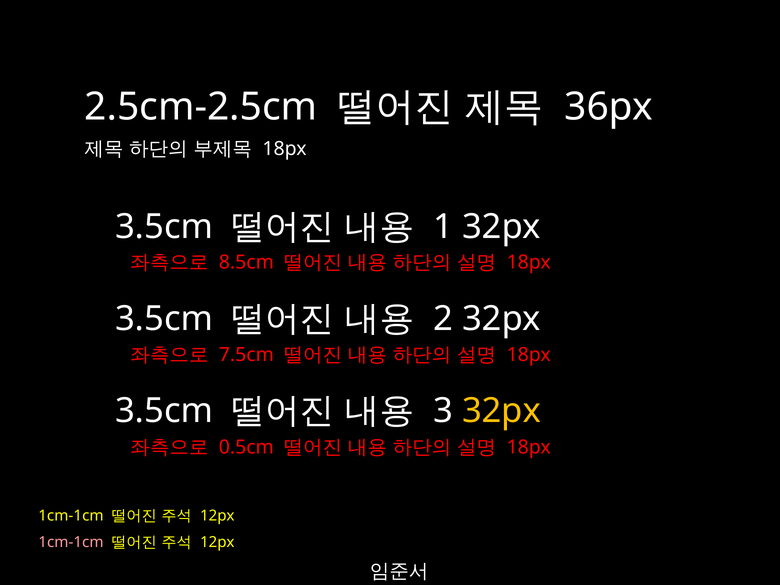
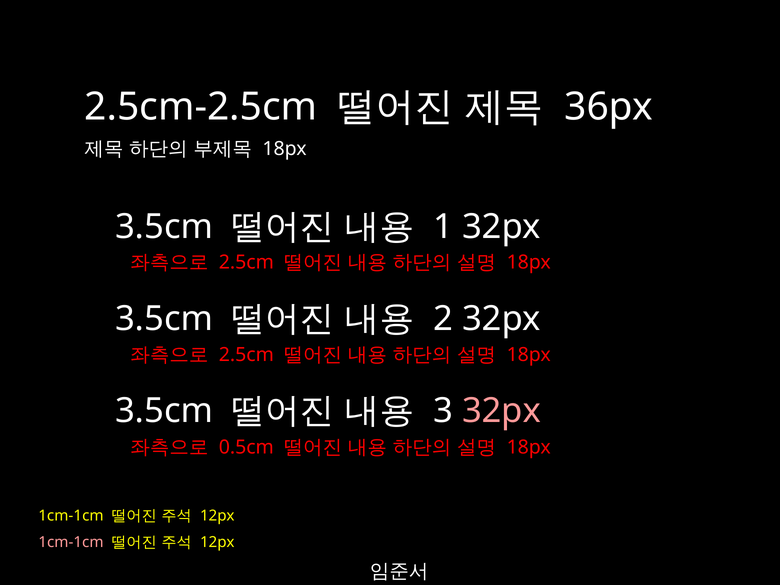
8.5cm: 8.5cm -> 2.5cm (246, 263)
7.5cm: 7.5cm -> 2.5cm (246, 355)
32px colour: yellow -> pink (501, 411)
